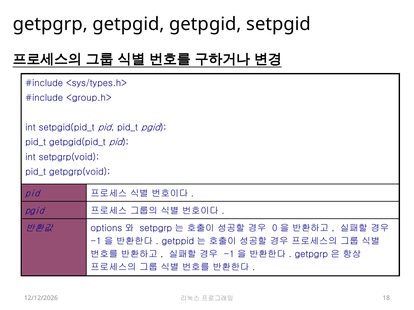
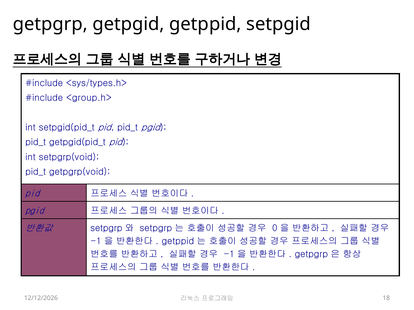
getpgid getpgid: getpgid -> getppid (205, 24)
options: options -> setpgrp (106, 229)
